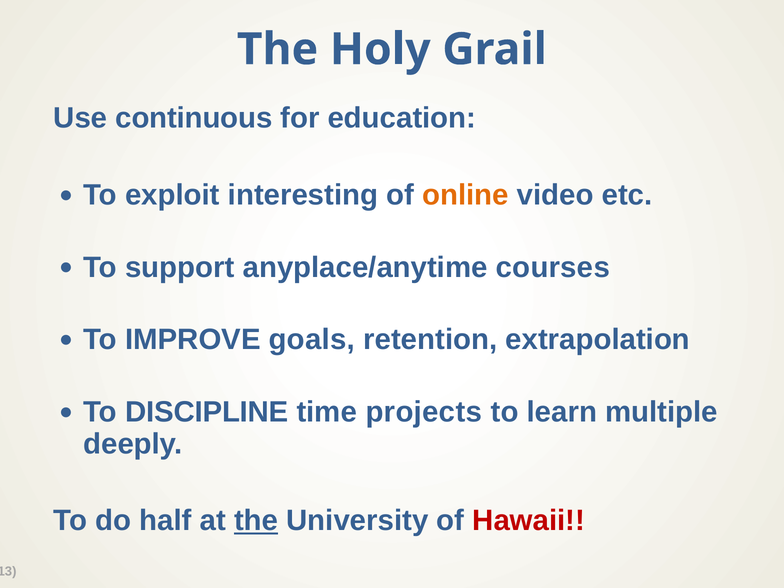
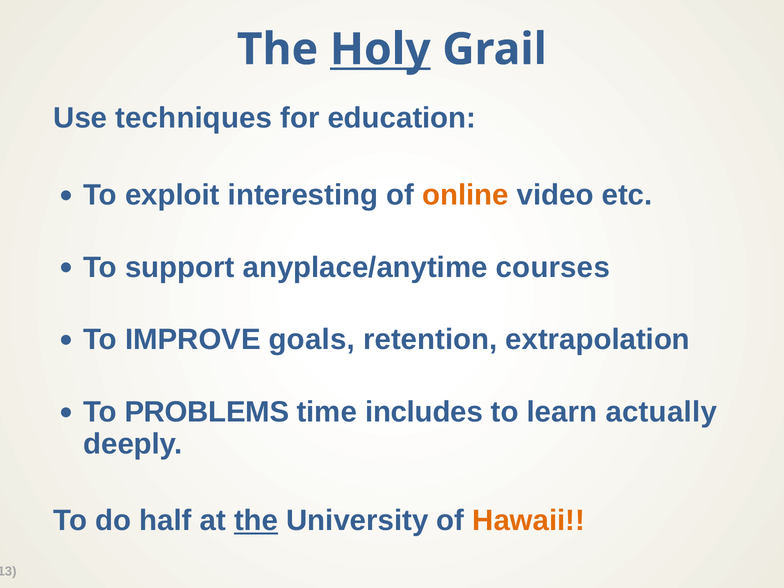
Holy underline: none -> present (380, 49)
continuous: continuous -> techniques (194, 118)
DISCIPLINE: DISCIPLINE -> PROBLEMS (207, 412)
projects: projects -> includes (424, 412)
multiple: multiple -> actually (661, 412)
Hawaii colour: red -> orange (529, 521)
